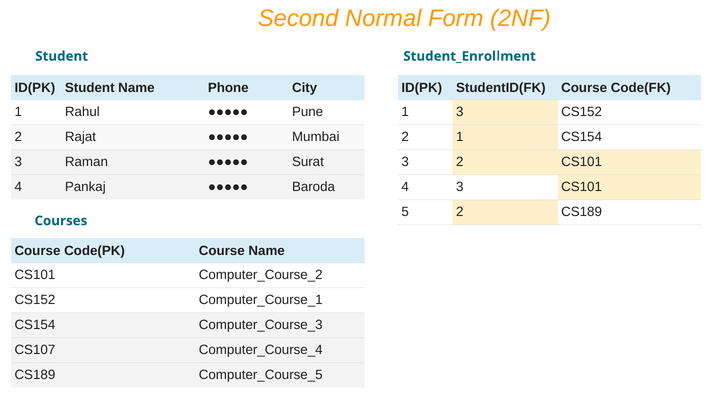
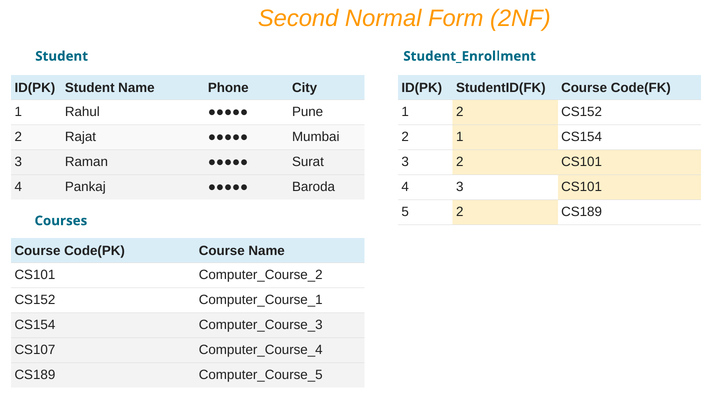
1 3: 3 -> 2 (460, 112)
